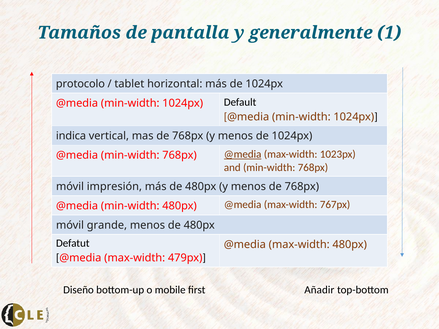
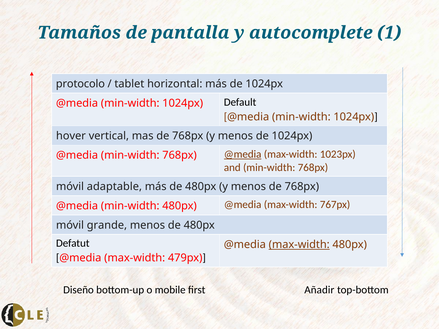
generalmente: generalmente -> autocomplete (311, 33)
indica: indica -> hover (71, 136)
impresión: impresión -> adaptable (114, 187)
max-width underline: none -> present (299, 245)
